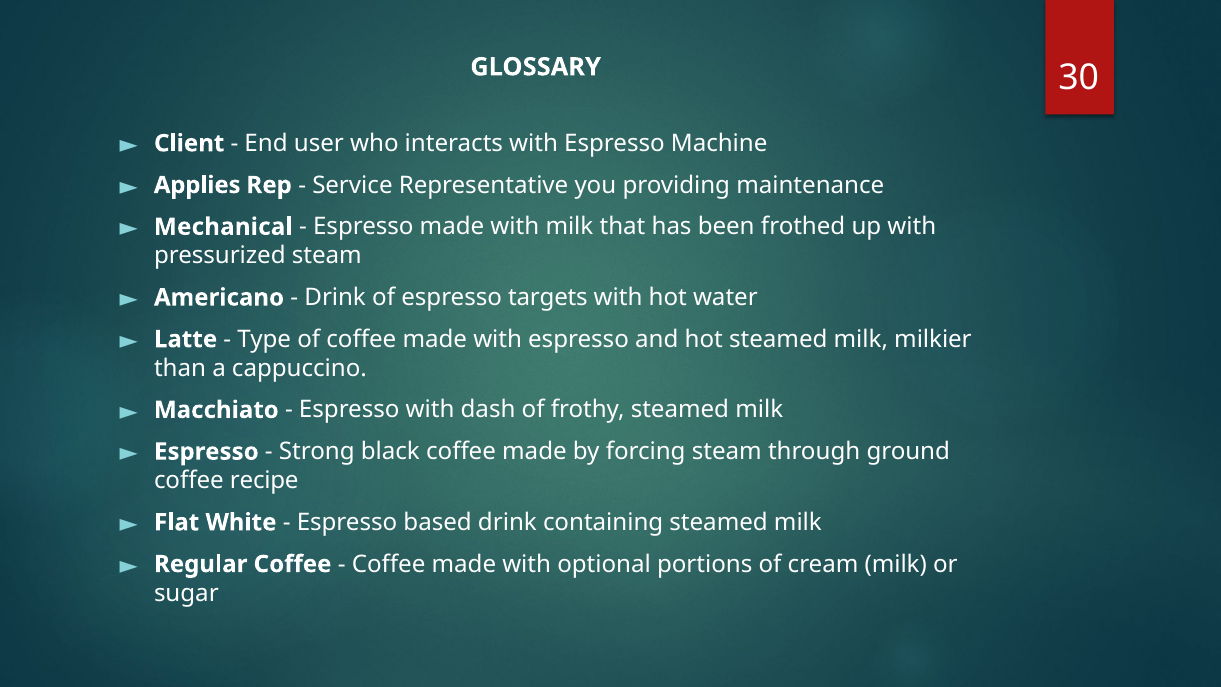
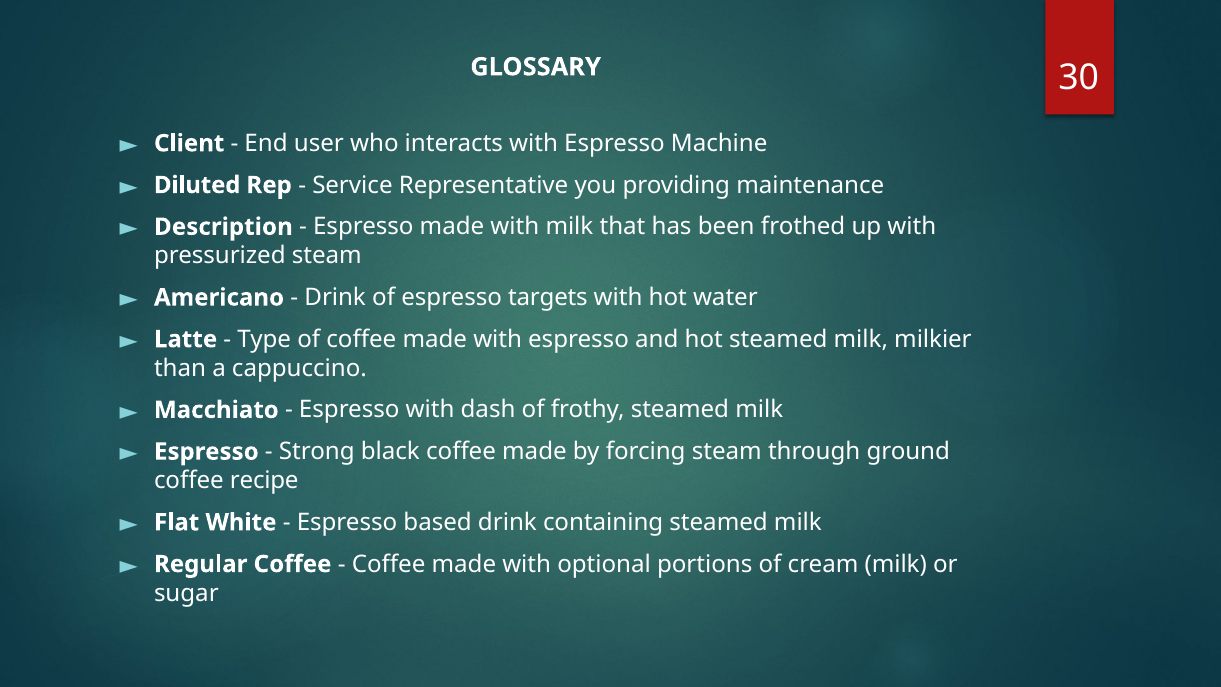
Applies: Applies -> Diluted (197, 185)
Mechanical: Mechanical -> Description (223, 227)
